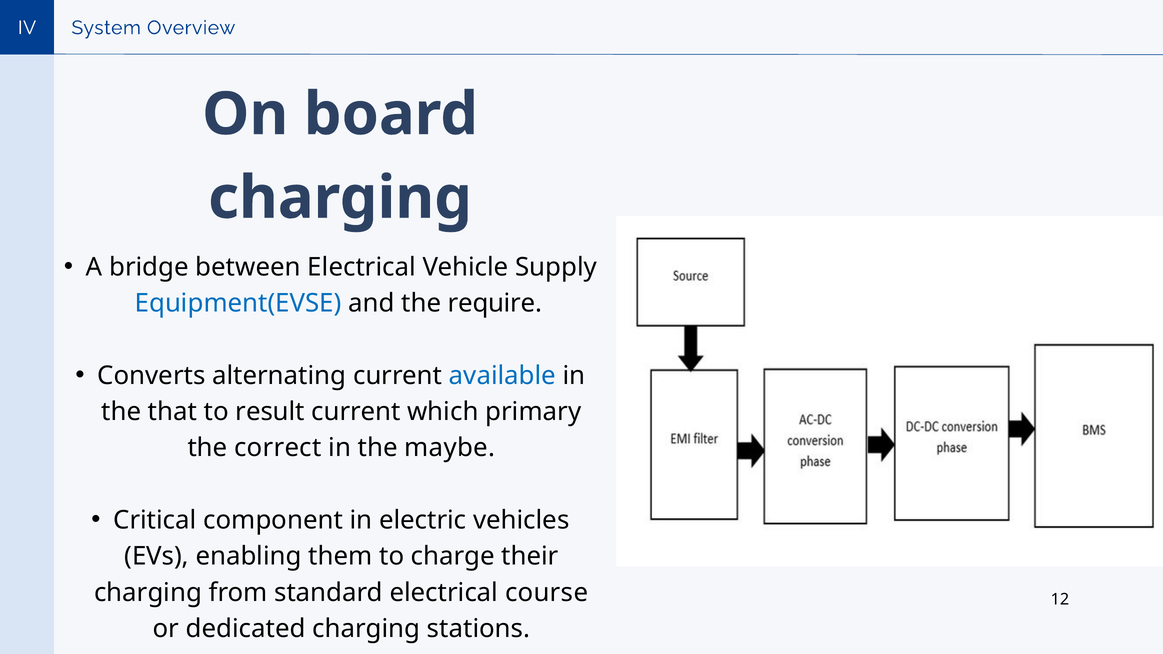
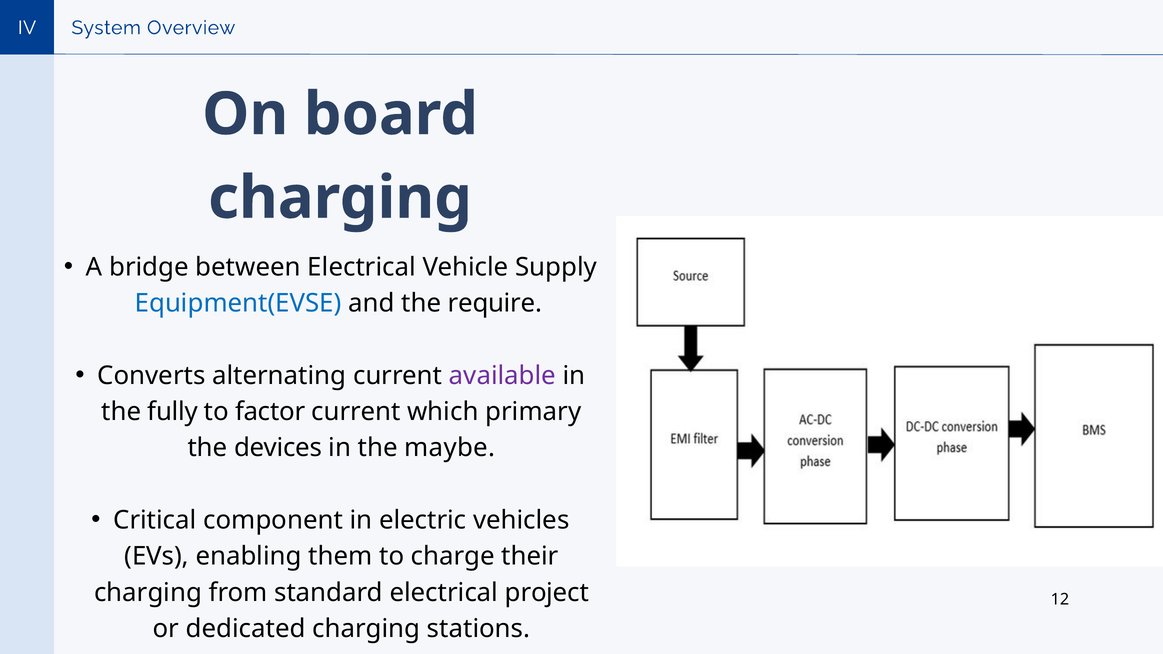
available colour: blue -> purple (503, 376)
that: that -> fully (173, 412)
result: result -> factor (270, 412)
correct: correct -> devices (278, 448)
course: course -> project (547, 593)
